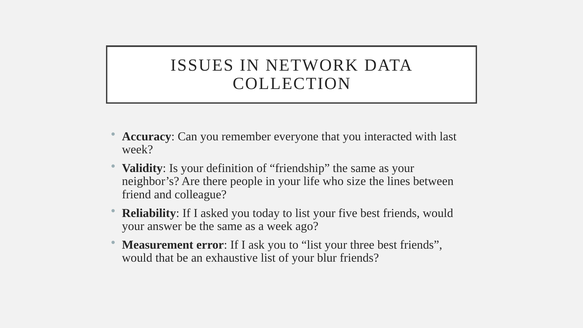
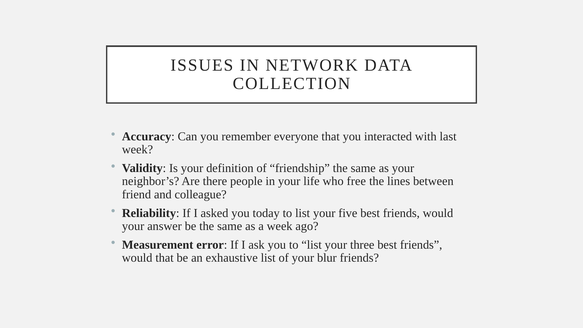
size: size -> free (356, 181)
